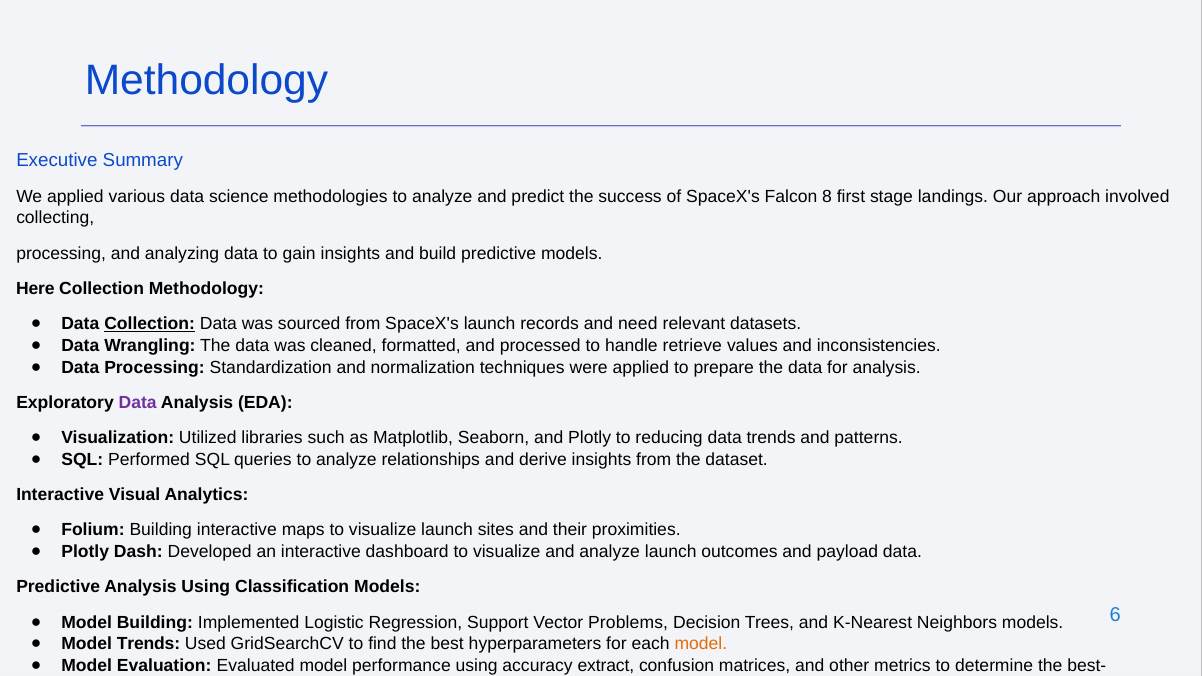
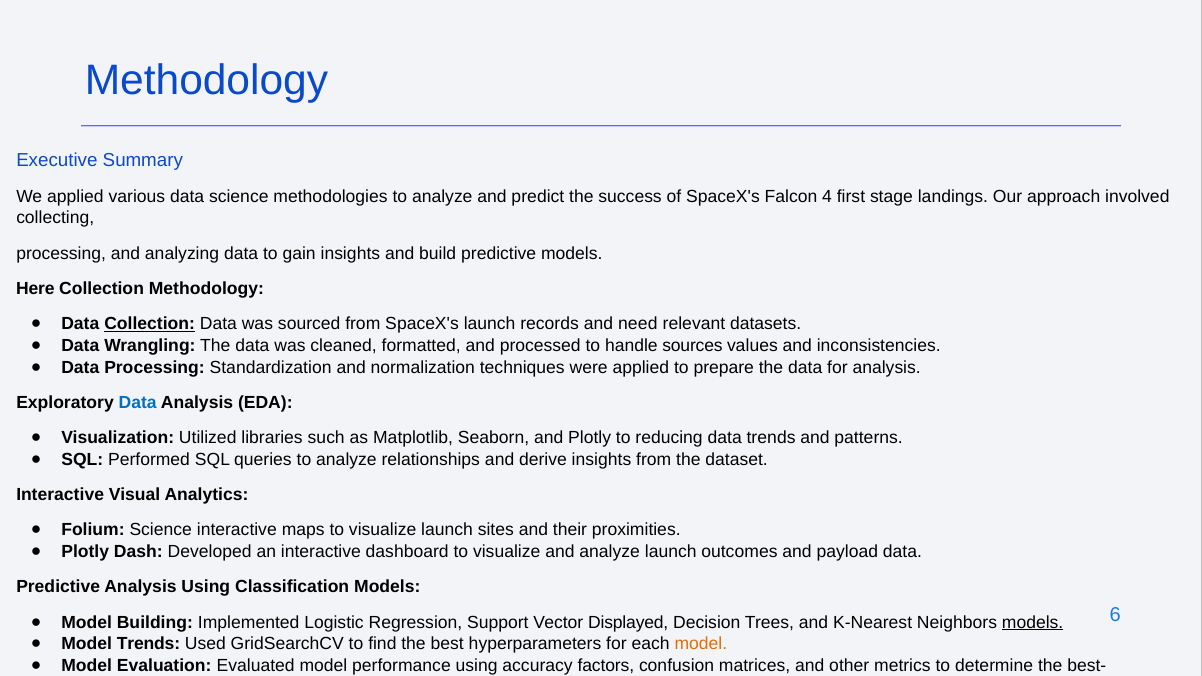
8: 8 -> 4 (827, 196)
retrieve: retrieve -> sources (692, 346)
Data colour: purple -> blue (138, 403)
Folium Building: Building -> Science (161, 530)
Problems: Problems -> Displayed (628, 622)
models underline: none -> present (1033, 622)
accuracy extract: extract -> factors (606, 666)
